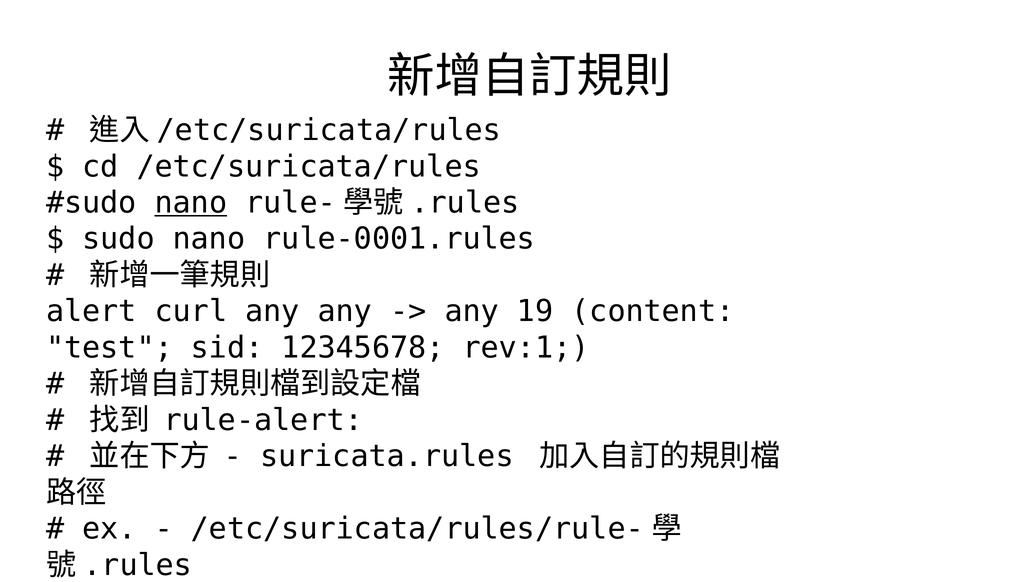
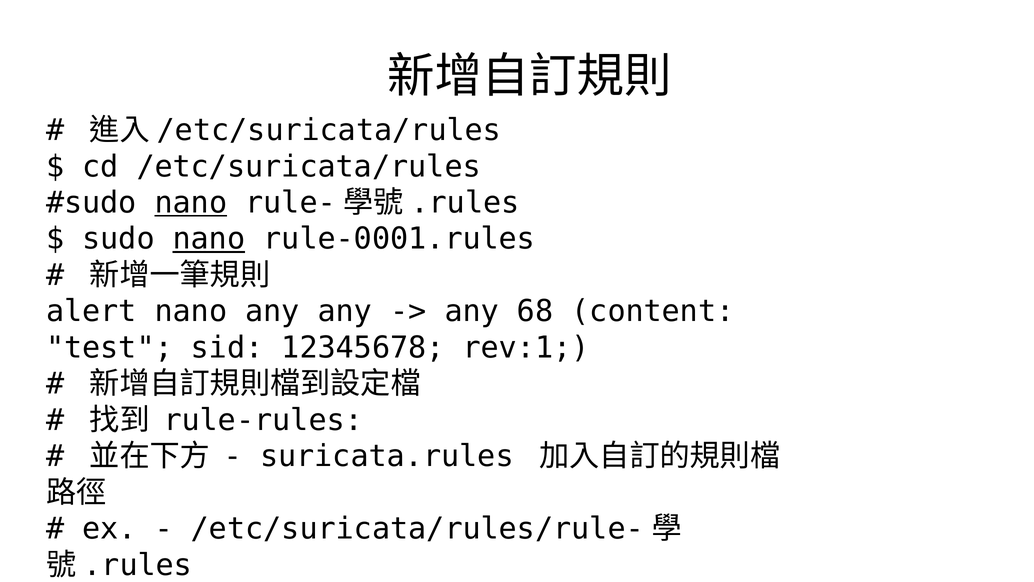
nano underline: none -> present (209, 239)
alert curl: curl -> nano (191, 311)
19: 19 -> 68 (535, 311)
rule-alert: rule-alert -> rule-rules (263, 420)
